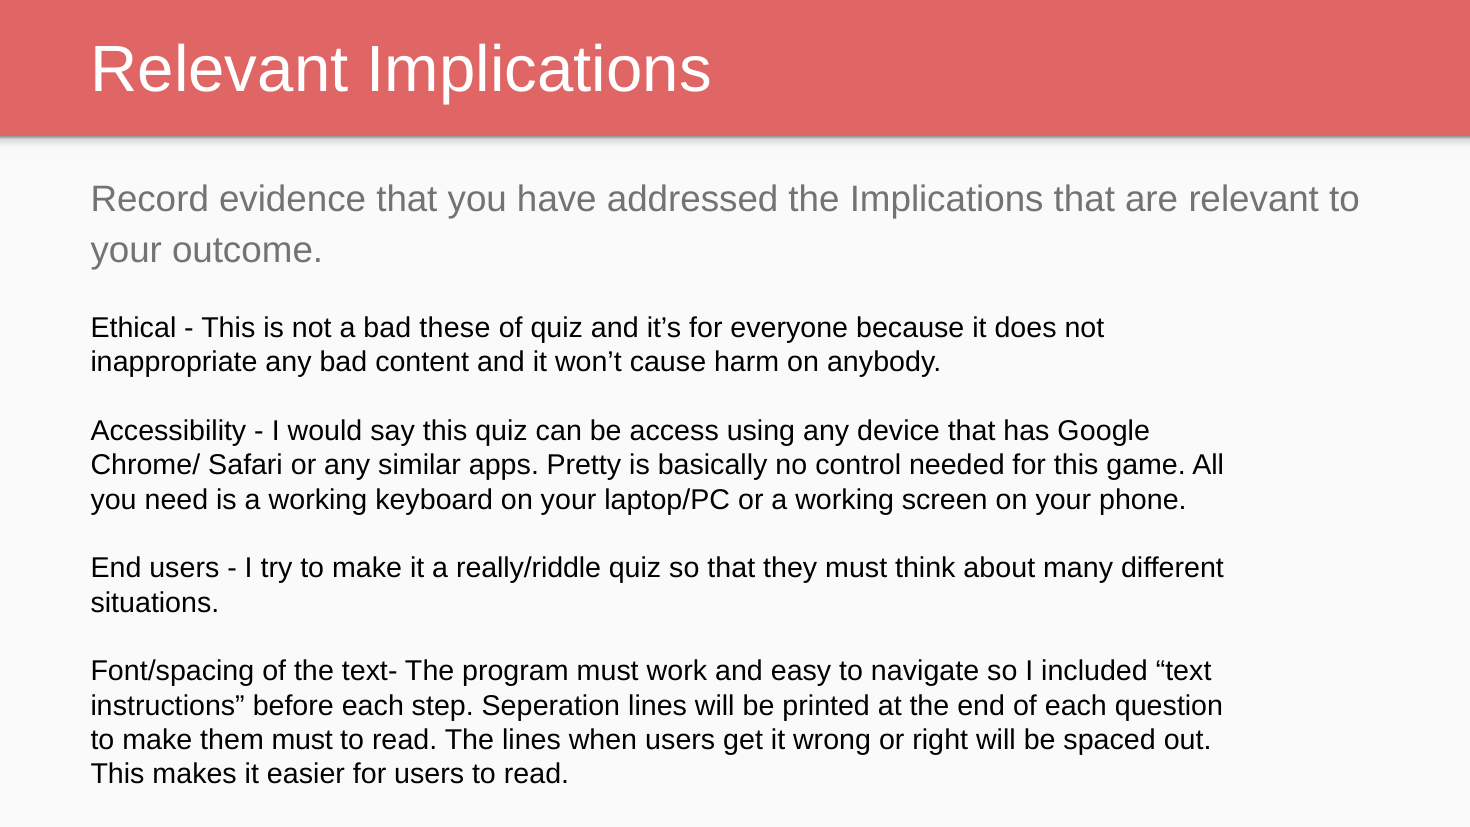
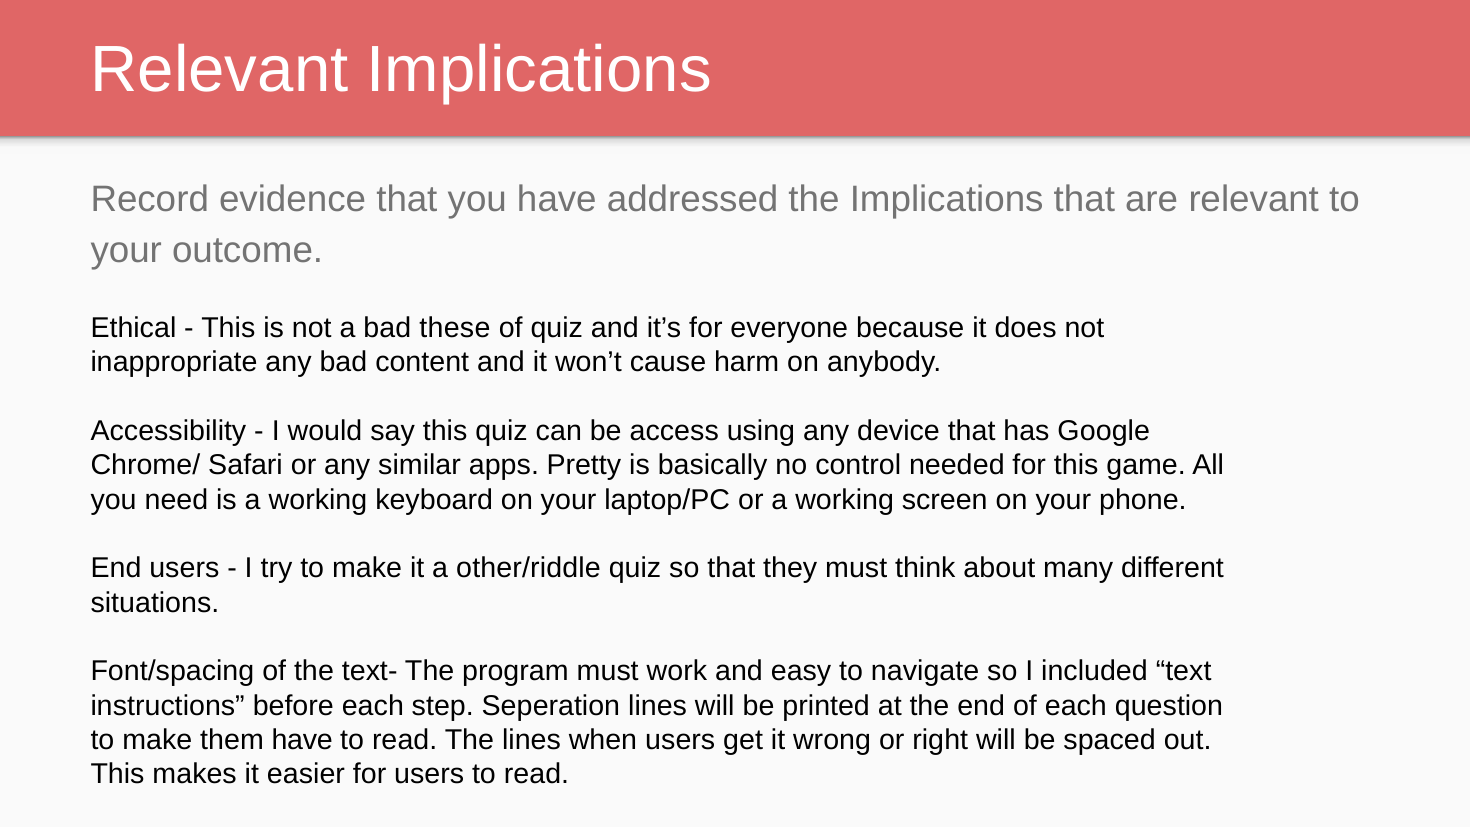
really/riddle: really/riddle -> other/riddle (529, 568)
them must: must -> have (302, 740)
